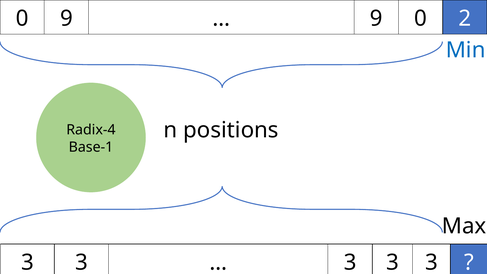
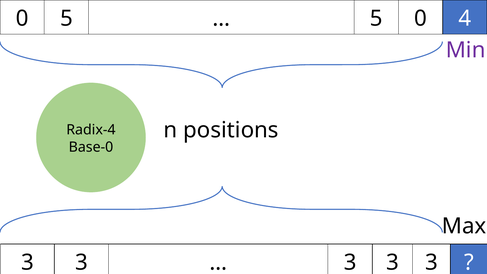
0 9: 9 -> 5 (66, 18)
9: 9 -> 5 (376, 18)
2: 2 -> 4 (465, 18)
Min colour: blue -> purple (466, 50)
Base-1: Base-1 -> Base-0 (91, 147)
